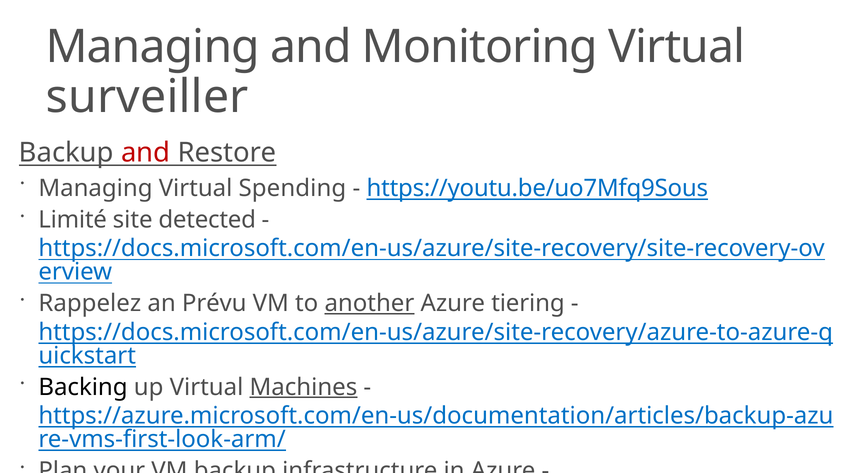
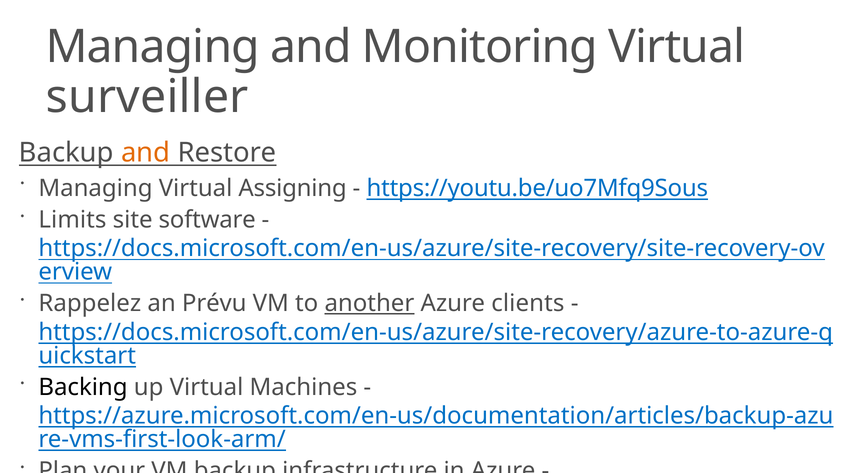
and colour: red -> orange (146, 153)
Spending: Spending -> Assigning (293, 188)
Limité: Limité -> Limits (72, 220)
detected: detected -> software (207, 220)
tiering: tiering -> clients (528, 303)
Machines underline: present -> none (303, 387)
